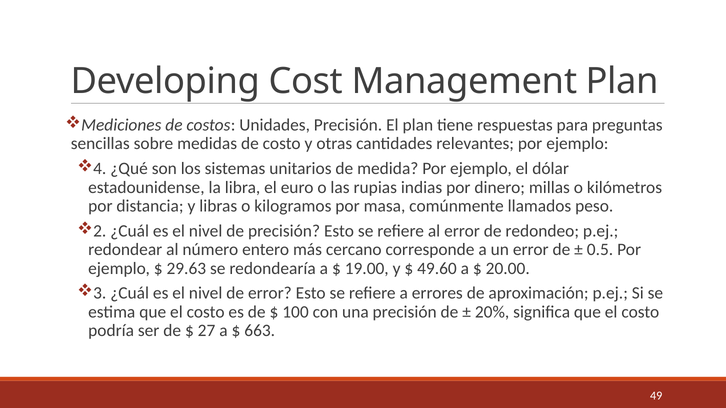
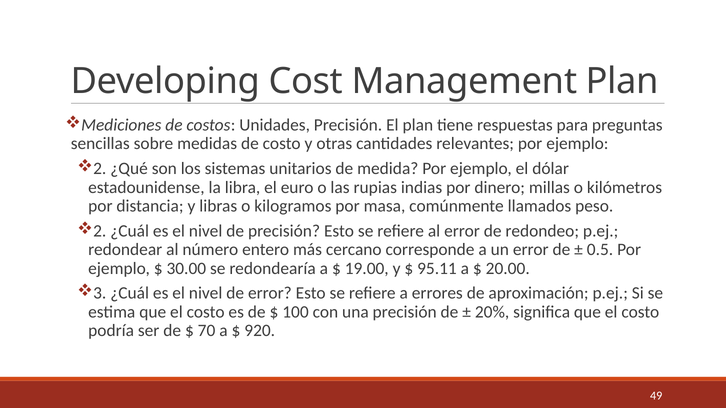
4: 4 -> 2 (100, 169)
29.63: 29.63 -> 30.00 (186, 269)
49.60: 49.60 -> 95.11 (437, 269)
27: 27 -> 70 (207, 331)
663: 663 -> 920 (260, 331)
